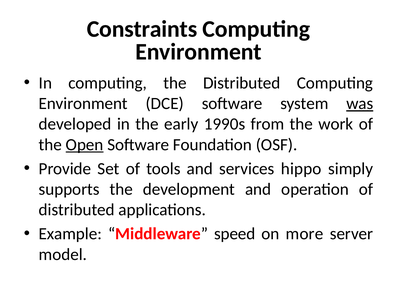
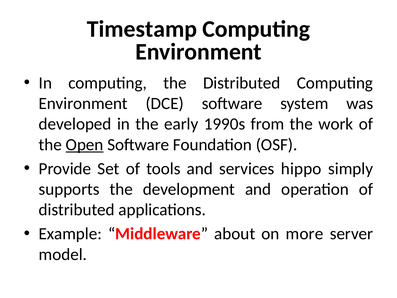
Constraints: Constraints -> Timestamp (142, 29)
was underline: present -> none (360, 103)
speed: speed -> about (235, 234)
